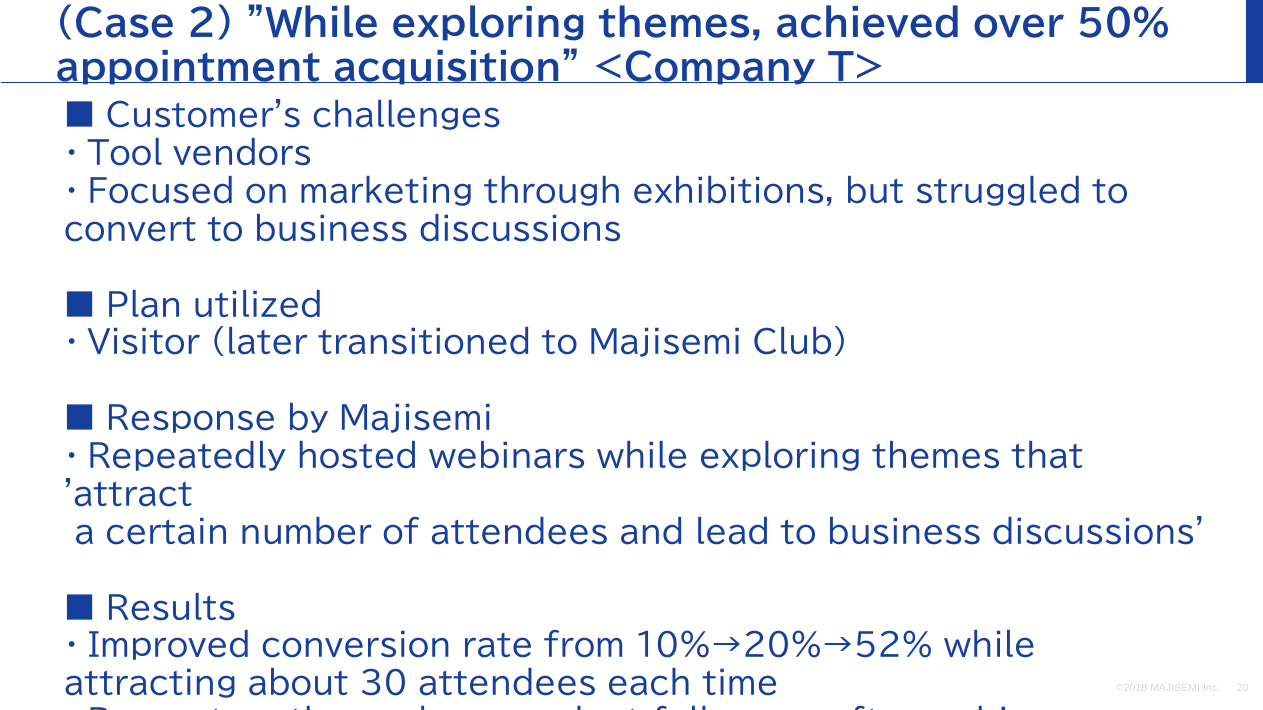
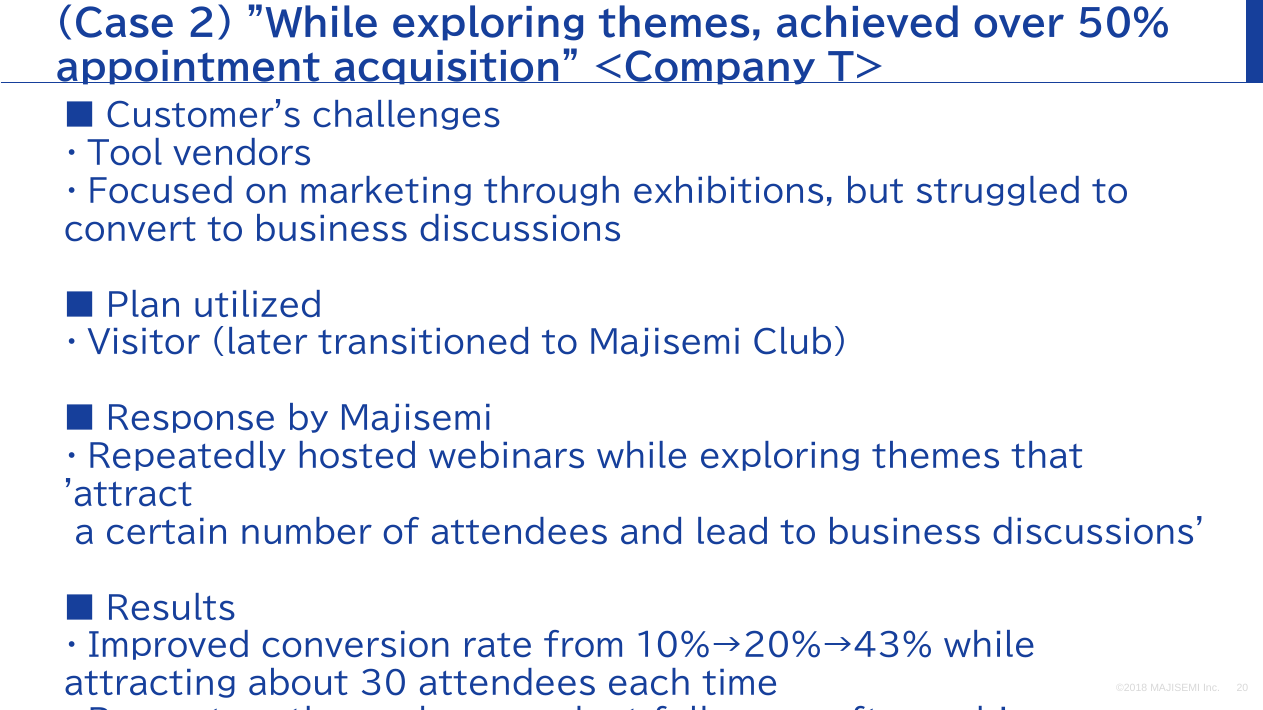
10%→20%→52%: 10%→20%→52% -> 10%→20%→43% (784, 647)
